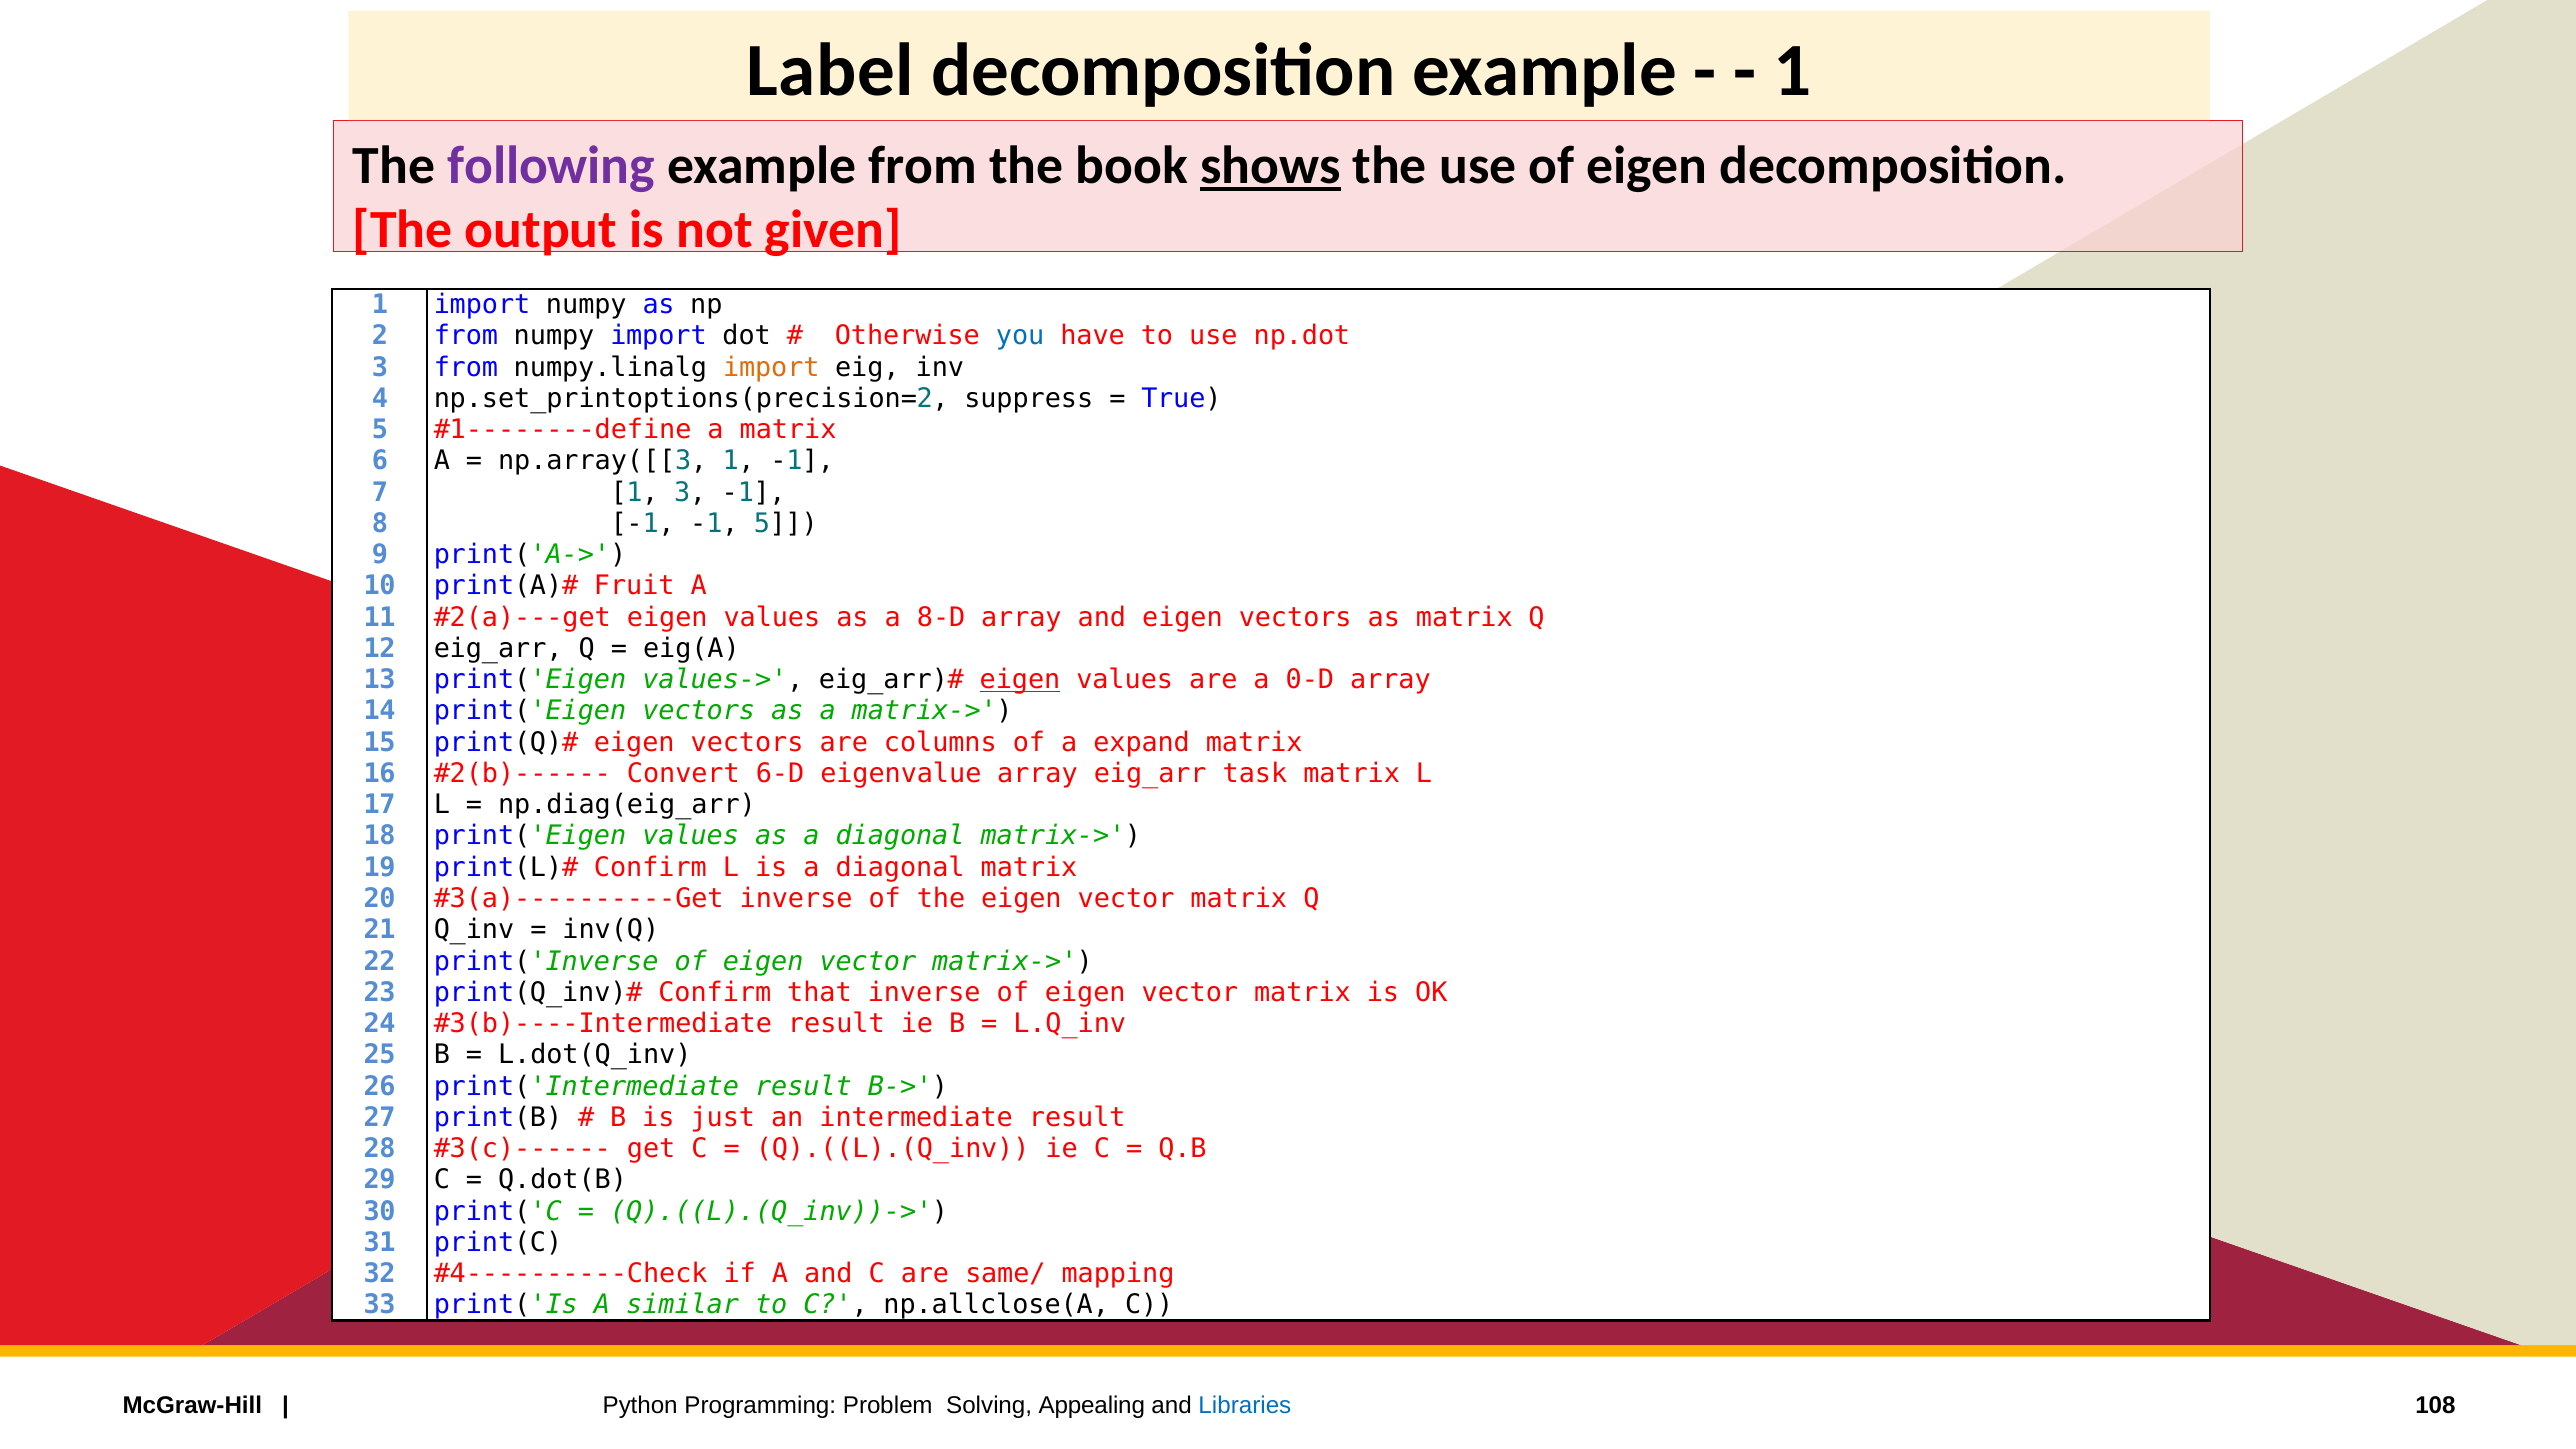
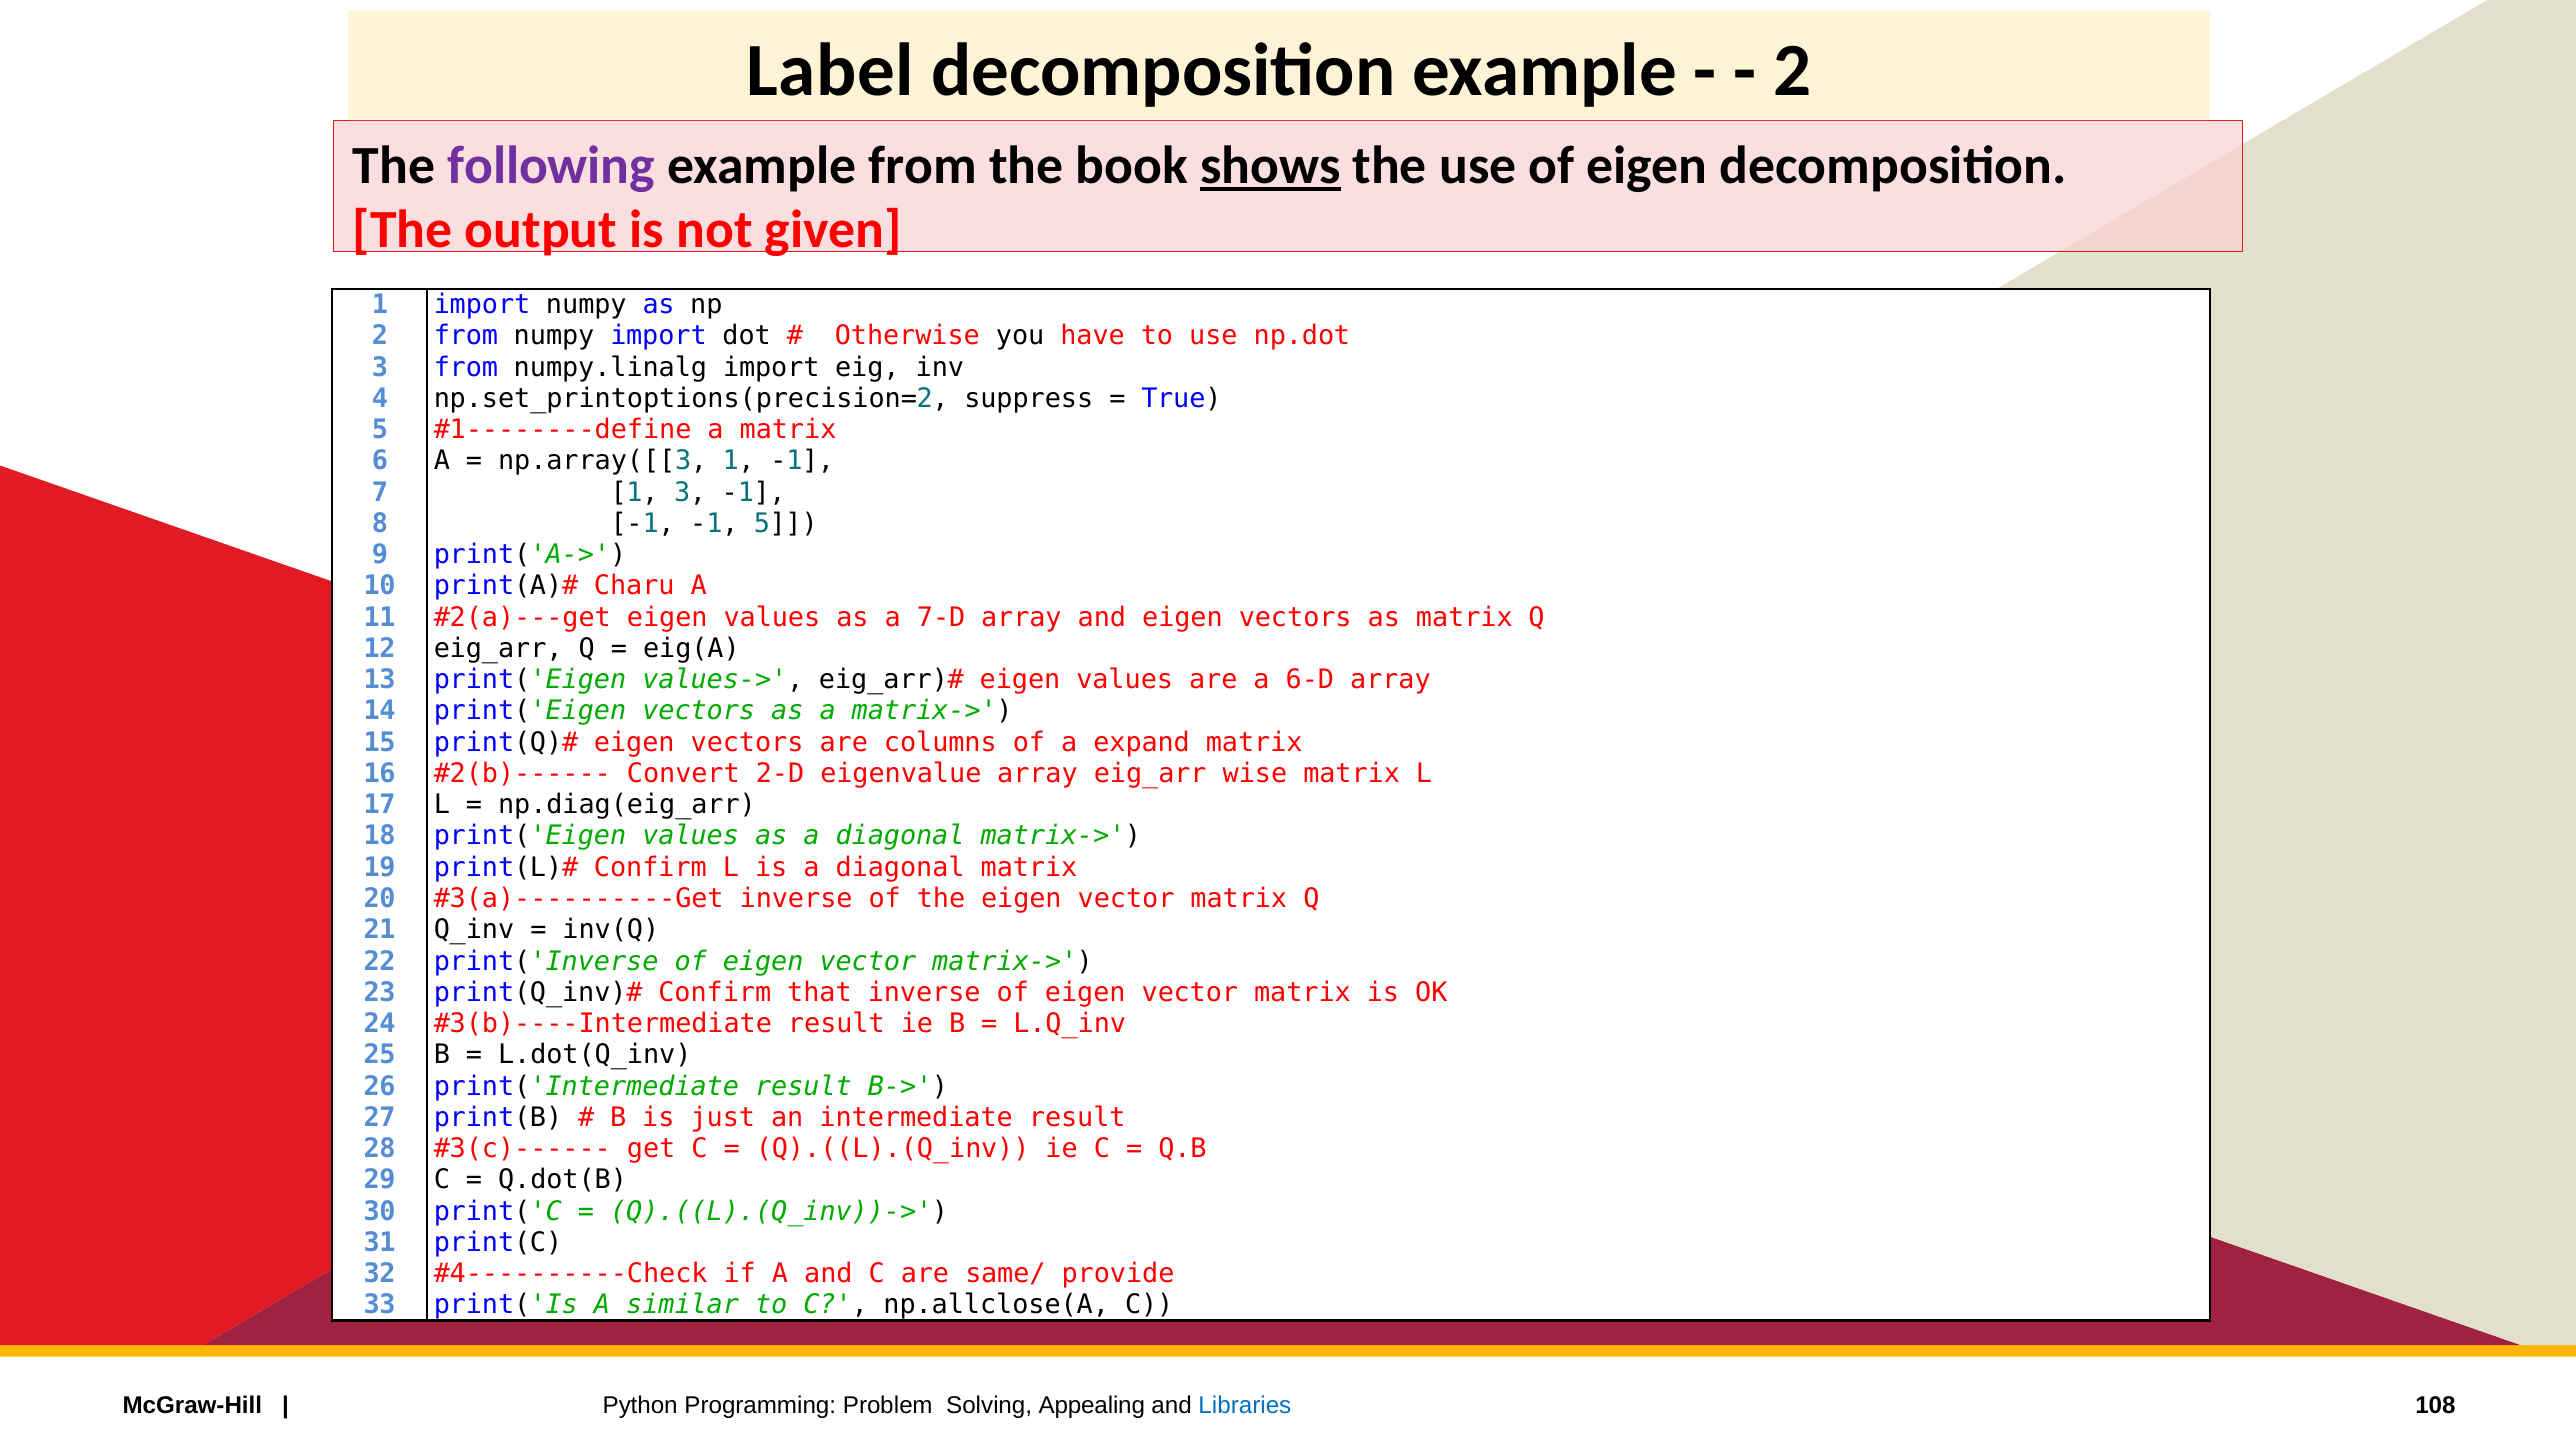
1: 1 -> 2 (1792, 71)
you colour: blue -> black (1020, 336)
import colour: orange -> black (771, 367)
Fruit: Fruit -> Charu (634, 586)
8-D: 8-D -> 7-D (941, 617)
eigen underline: present -> none (1020, 680)
0-D: 0-D -> 6-D (1310, 680)
6-D: 6-D -> 2-D (780, 774)
task: task -> wise (1255, 774)
mapping: mapping -> provide (1118, 1274)
